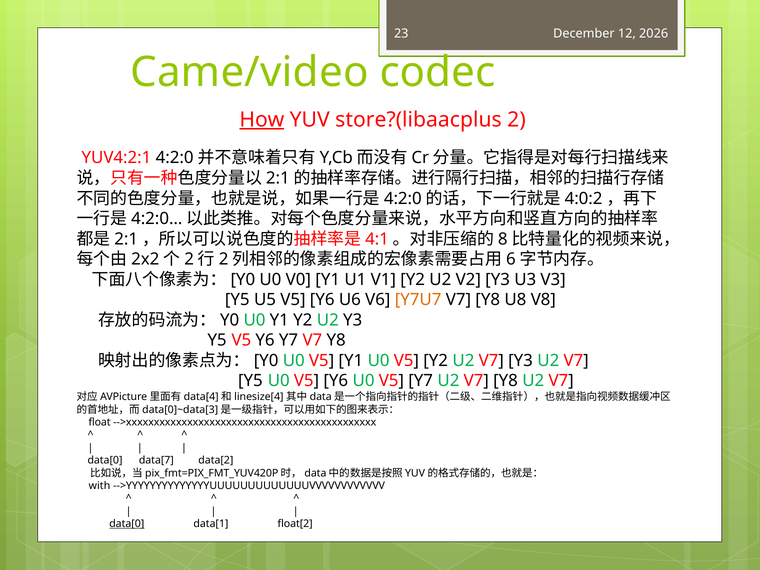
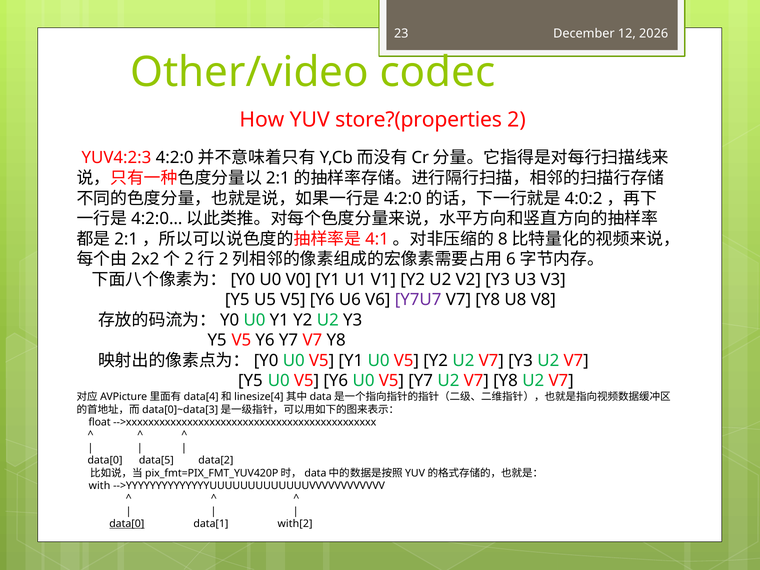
Came/video: Came/video -> Other/video (250, 73)
How underline: present -> none (262, 120)
store?(libaacplus: store?(libaacplus -> store?(properties (419, 120)
YUV4:2:1: YUV4:2:1 -> YUV4:2:3 (116, 158)
Y7U7 colour: orange -> purple (418, 300)
data[7: data[7 -> data[5 (156, 460)
float[2: float[2 -> with[2 (295, 524)
